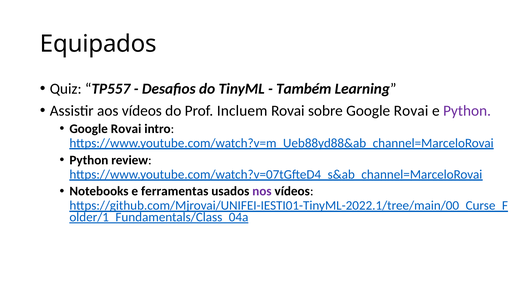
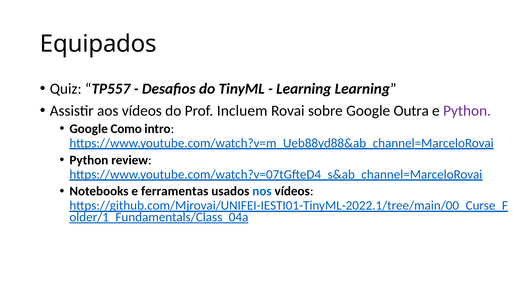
Também: Também -> Learning (304, 89)
sobre Google Rovai: Rovai -> Outra (411, 111)
Rovai: Rovai -> Como (126, 129)
nos colour: purple -> blue (262, 191)
